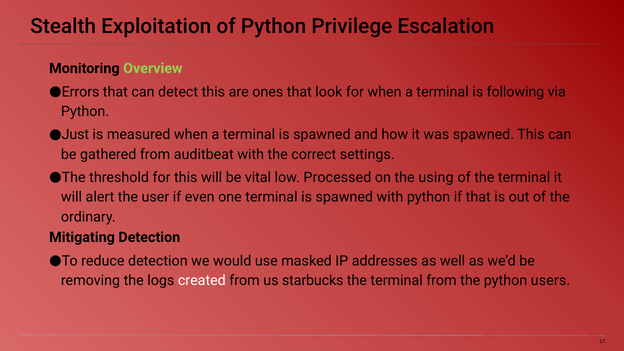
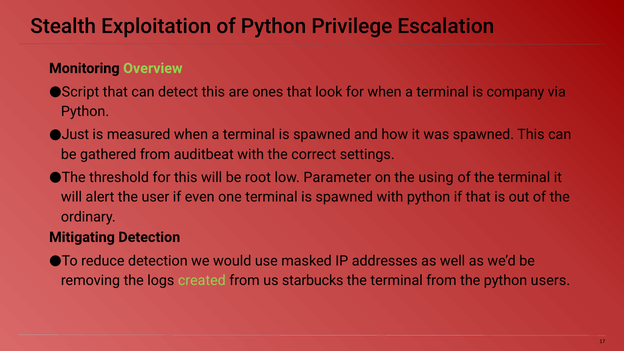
Errors: Errors -> Script (80, 92)
following: following -> company (515, 92)
vital: vital -> root (258, 177)
Processed: Processed -> Parameter (337, 177)
created colour: white -> light green (202, 281)
